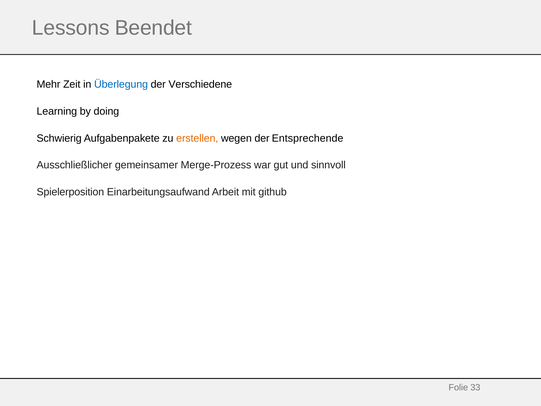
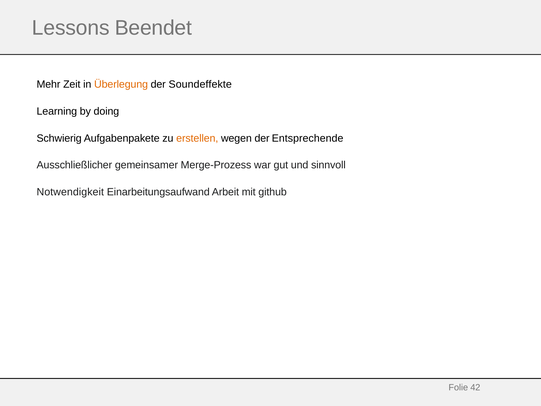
Überlegung colour: blue -> orange (121, 84)
Verschiedene: Verschiedene -> Soundeffekte (200, 84)
Spielerposition: Spielerposition -> Notwendigkeit (70, 192)
33: 33 -> 42 (475, 387)
